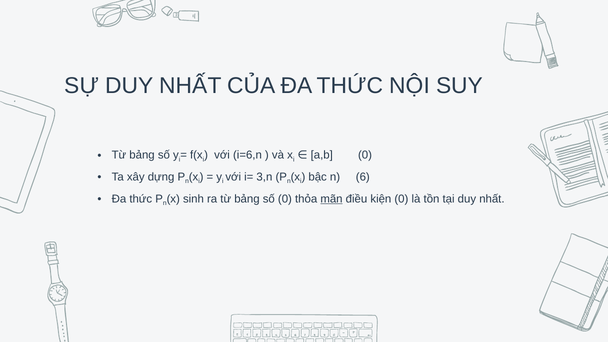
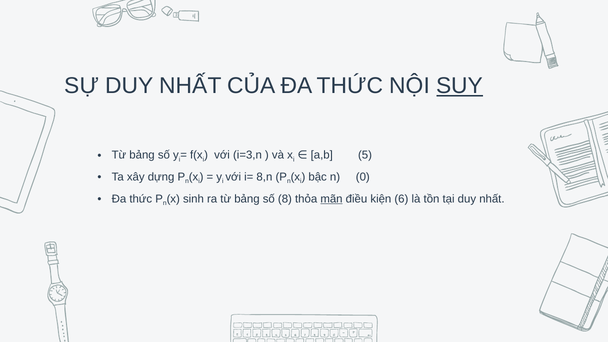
SUY underline: none -> present (460, 86)
i=6,n: i=6,n -> i=3,n (247, 155)
a,b 0: 0 -> 5 (365, 155)
3,n: 3,n -> 8,n (264, 177)
6: 6 -> 0 (363, 177)
số 0: 0 -> 8 (285, 199)
kiện 0: 0 -> 6 (401, 199)
